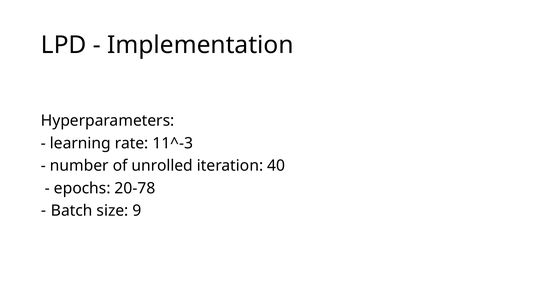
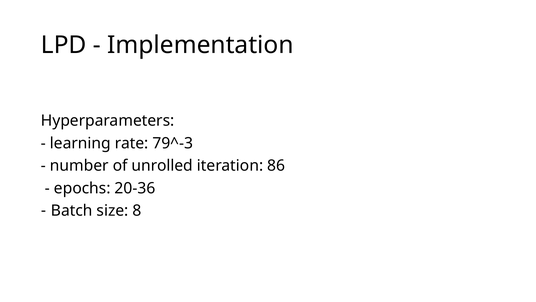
11^-3: 11^-3 -> 79^-3 (173, 143)
40: 40 -> 86 (276, 166)
20-78: 20-78 -> 20-36 (135, 188)
9: 9 -> 8 (137, 210)
